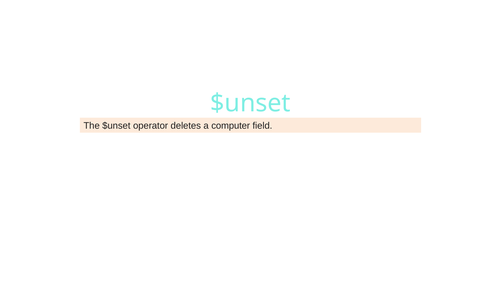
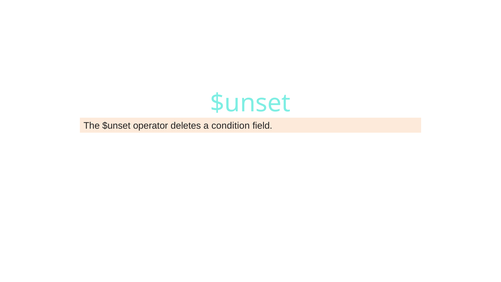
computer: computer -> condition (231, 126)
